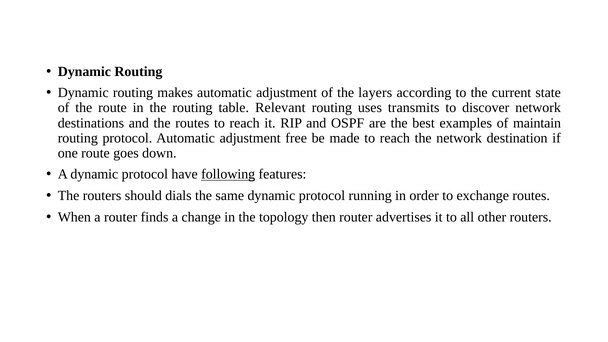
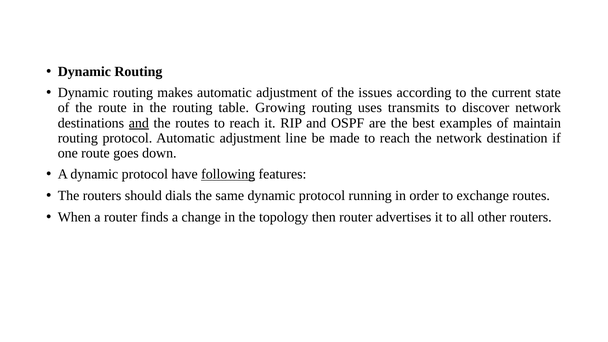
layers: layers -> issues (375, 93)
Relevant: Relevant -> Growing (280, 108)
and underline: none -> present (139, 123)
free: free -> line (296, 138)
